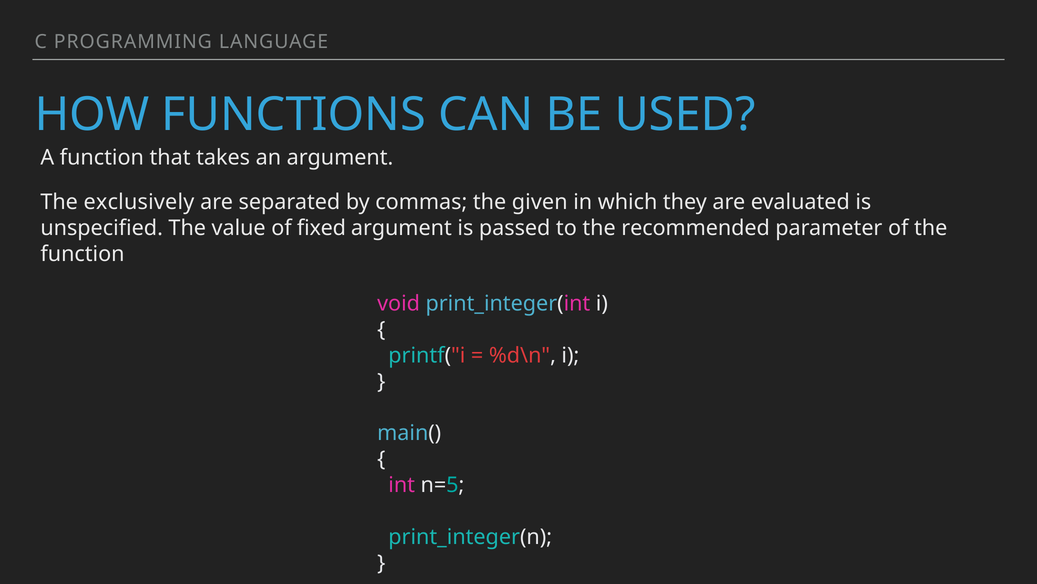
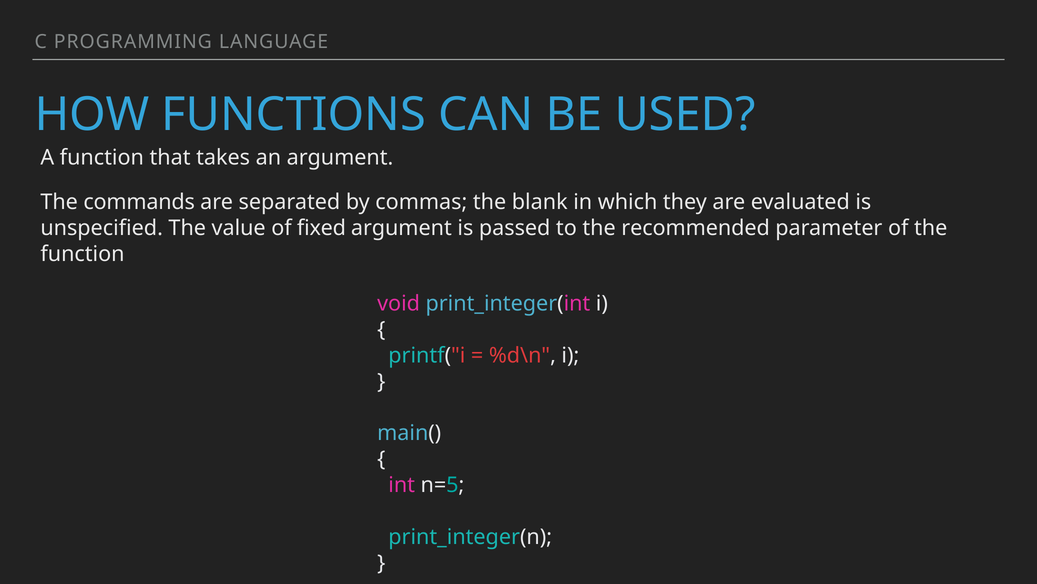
exclusively: exclusively -> commands (139, 202)
given: given -> blank (540, 202)
